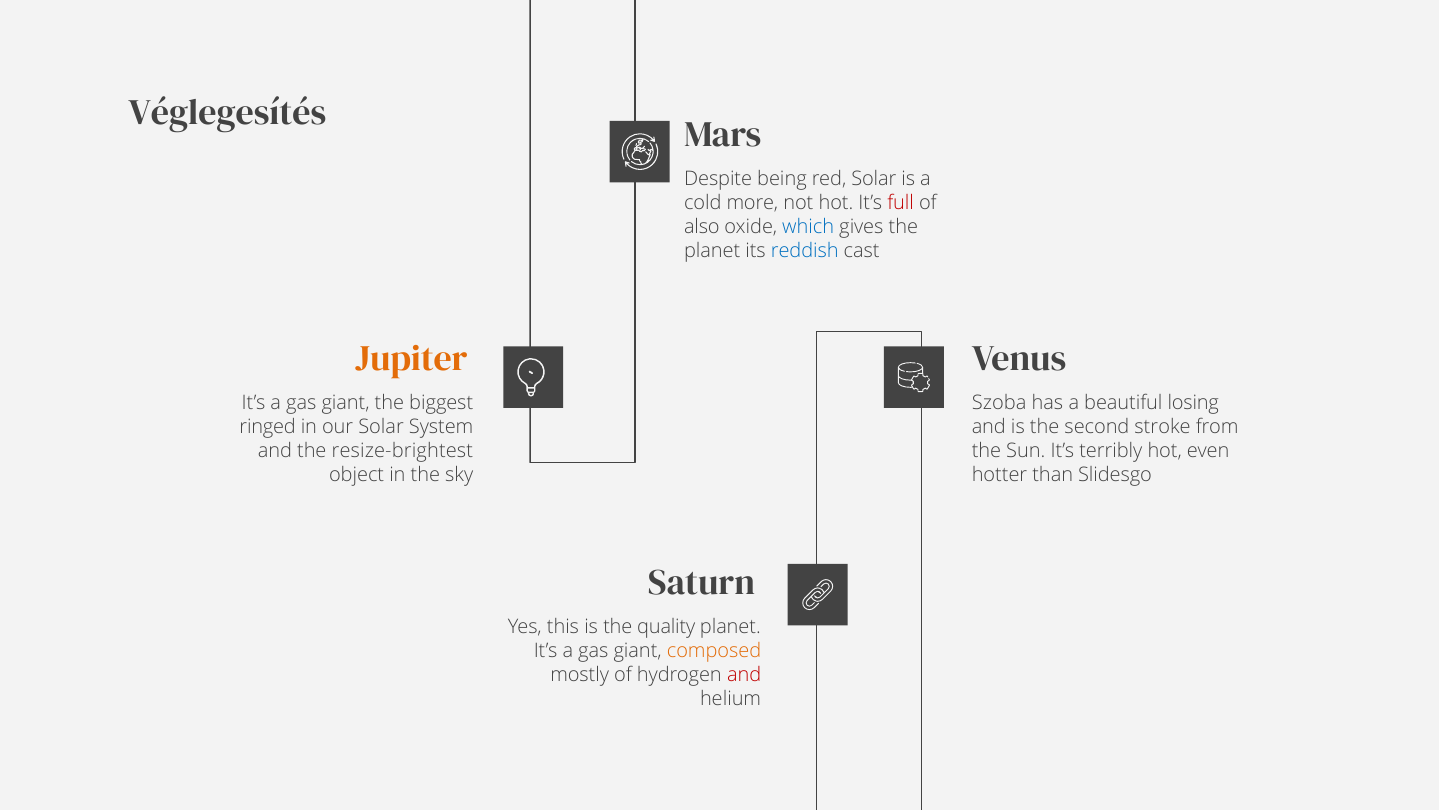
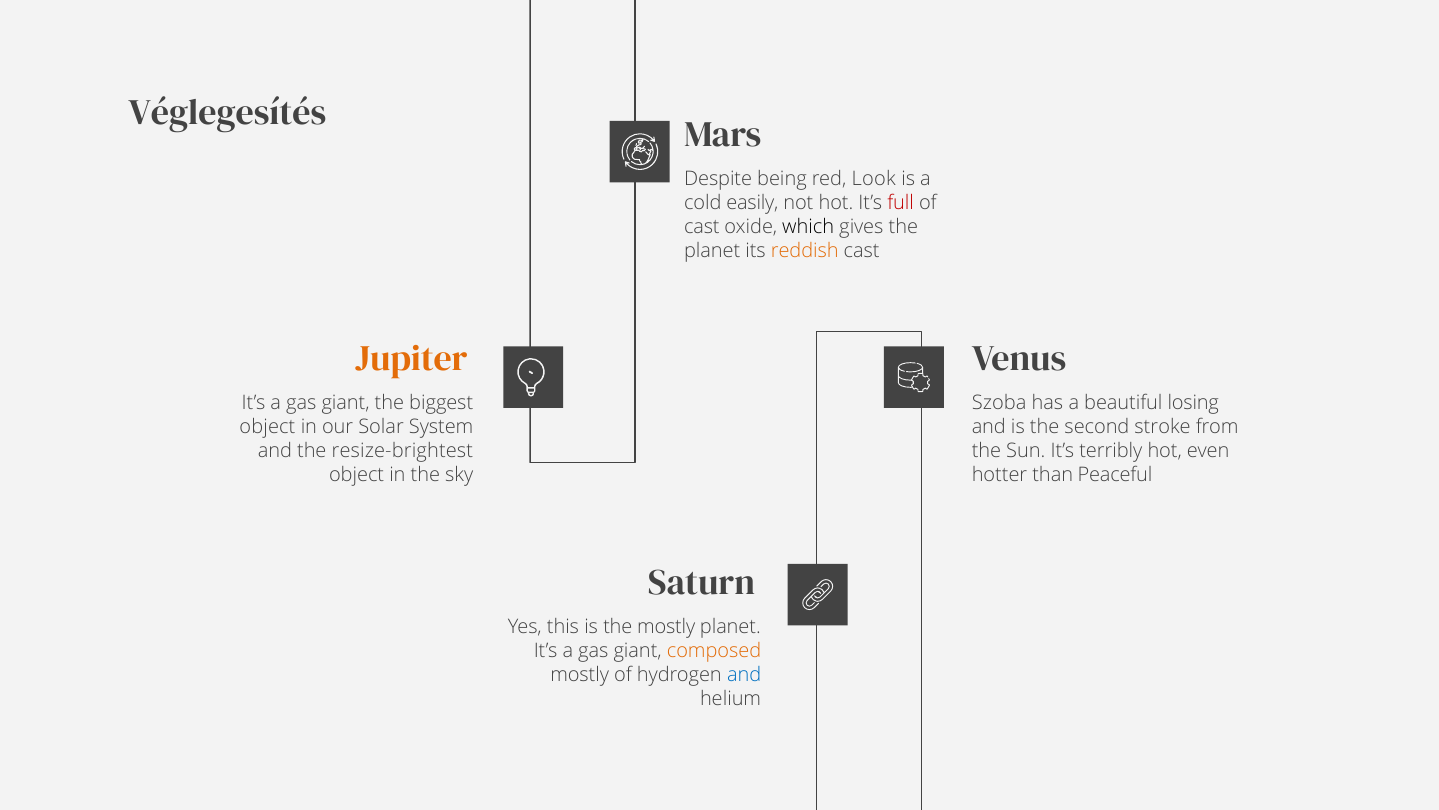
red Solar: Solar -> Look (874, 179)
more: more -> easily (752, 203)
also: also -> cast (702, 227)
which colour: blue -> black (808, 227)
reddish colour: blue -> orange (805, 251)
ringed: ringed -> object (267, 427)
Slidesgo: Slidesgo -> Peaceful (1115, 475)
the quality: quality -> mostly (666, 627)
and colour: red -> blue (744, 675)
